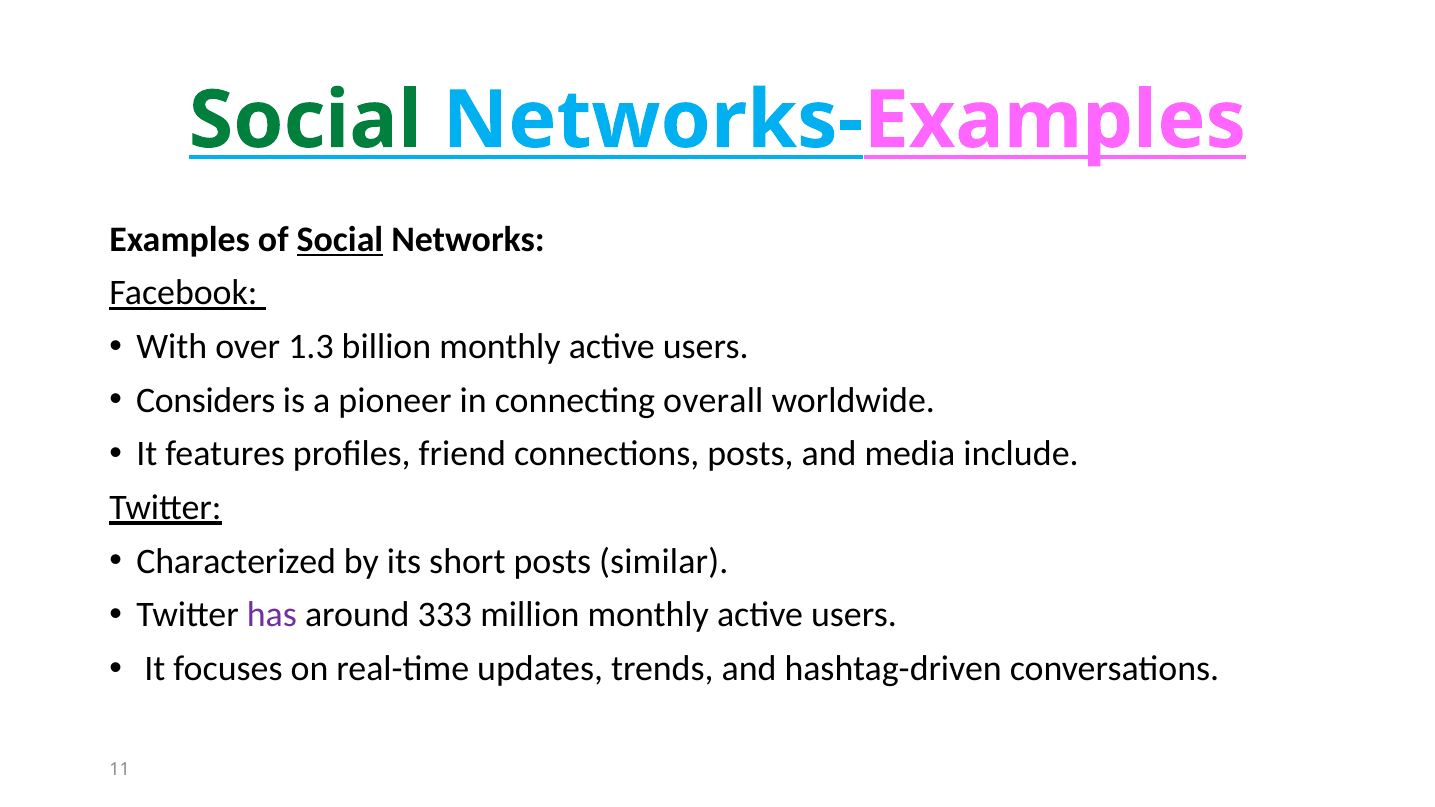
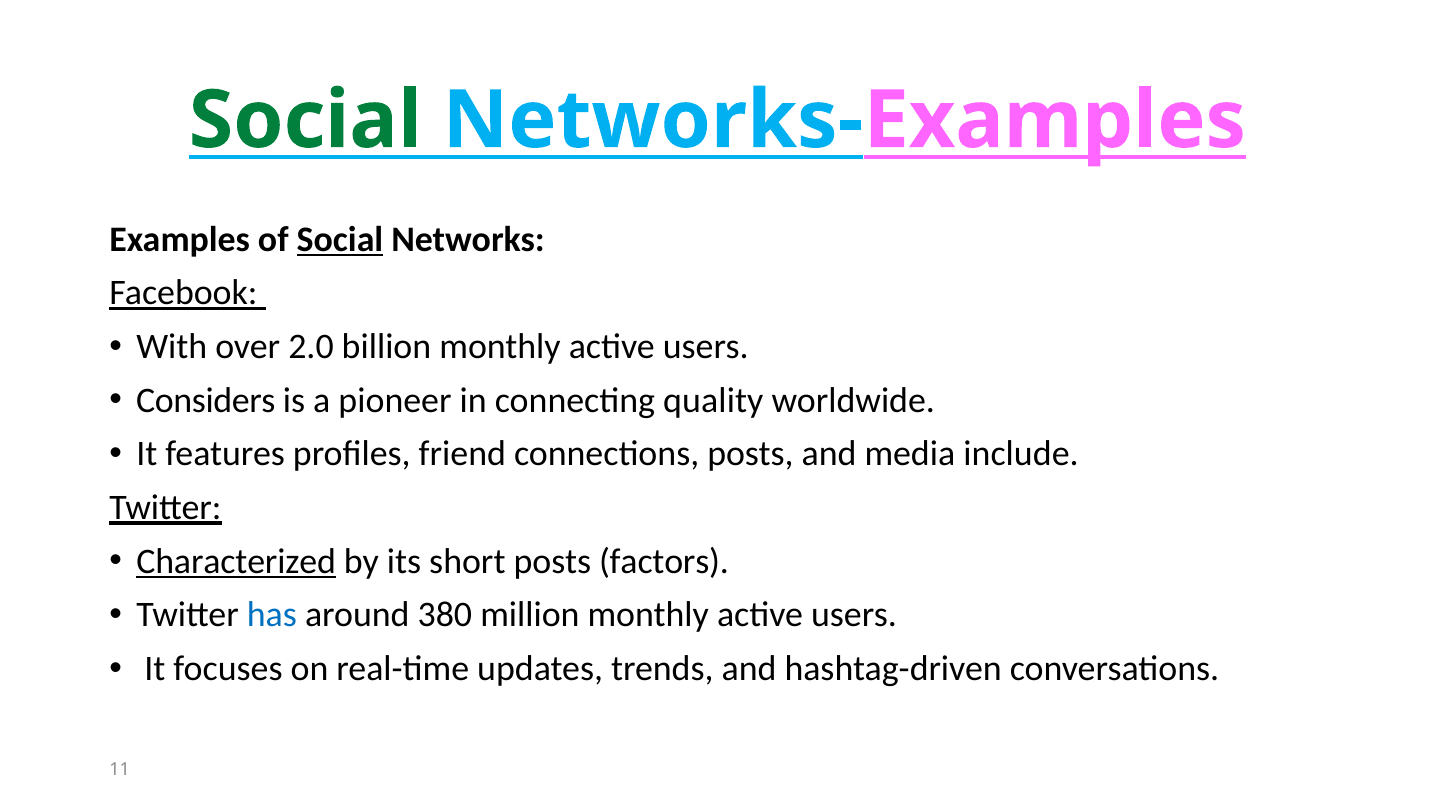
1.3: 1.3 -> 2.0 (311, 347)
overall: overall -> quality (713, 400)
Characterized underline: none -> present (236, 562)
similar: similar -> factors (664, 562)
has colour: purple -> blue (272, 615)
333: 333 -> 380 (445, 615)
